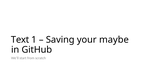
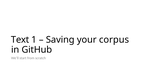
maybe: maybe -> corpus (114, 40)
